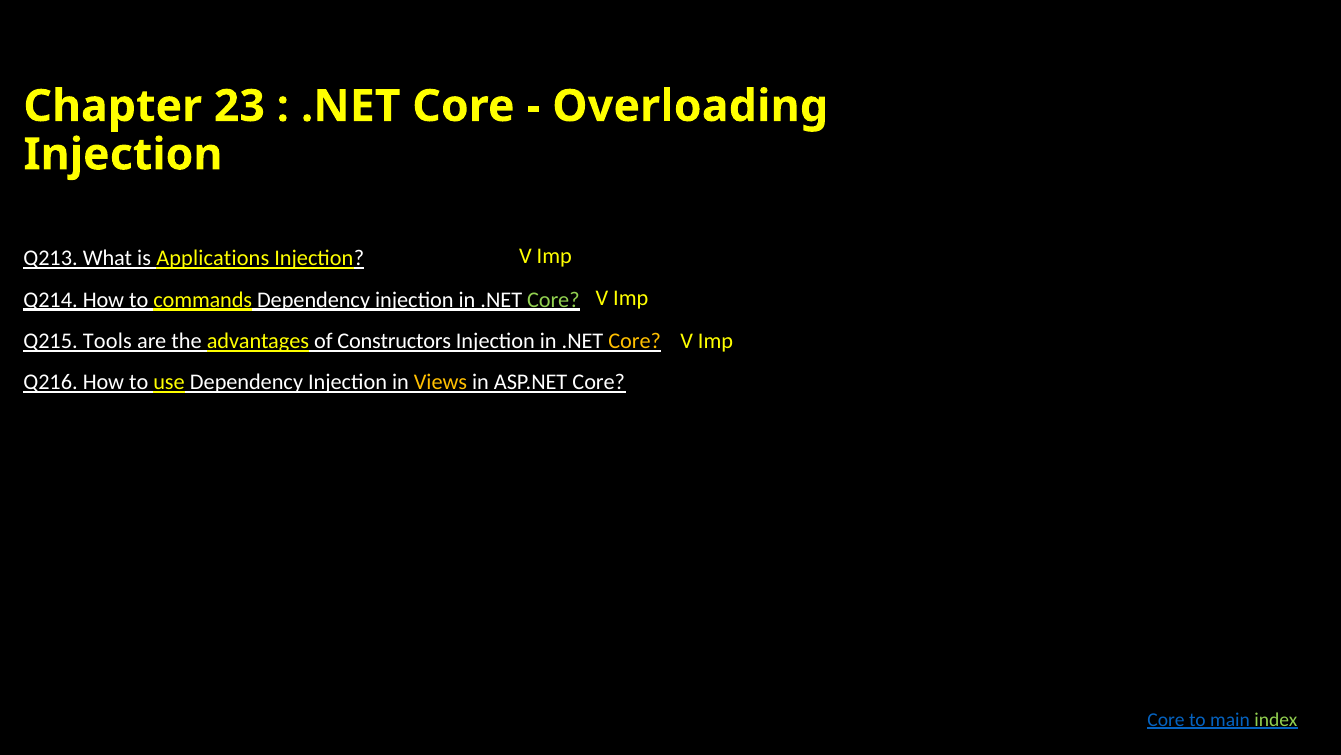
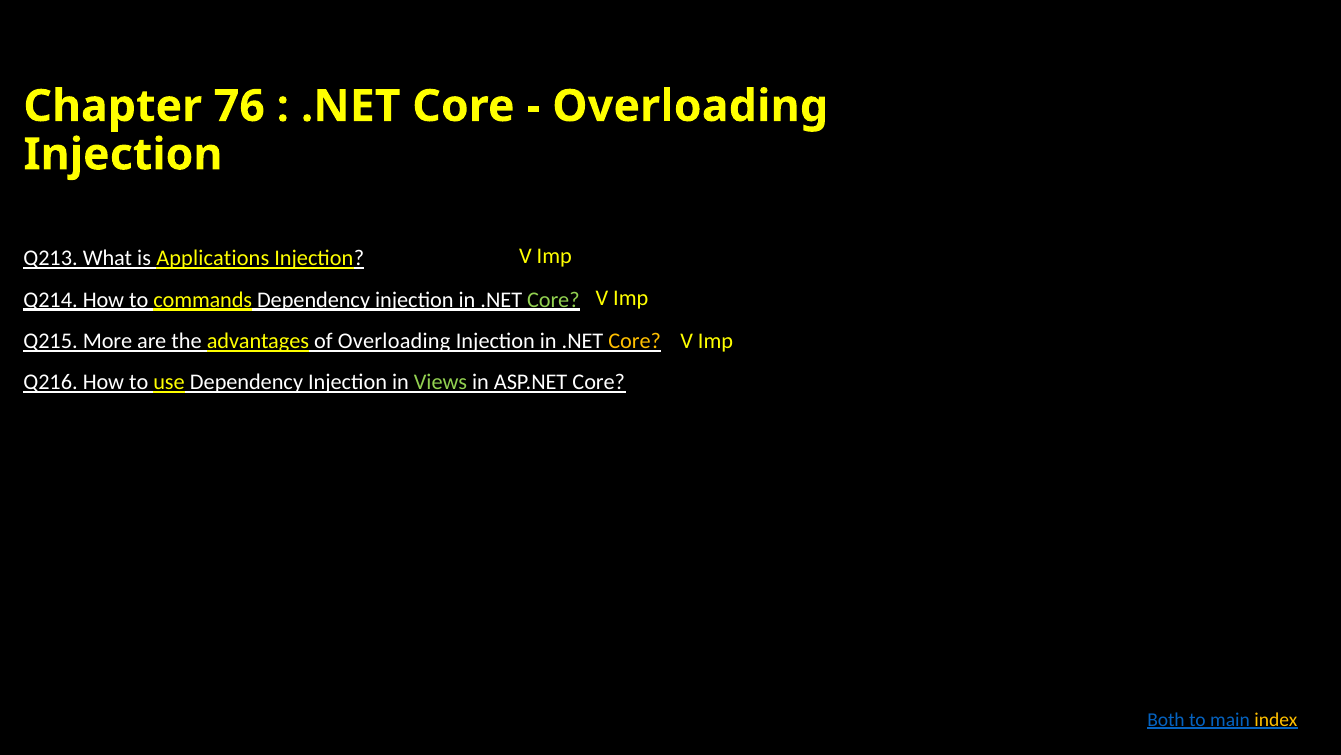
23: 23 -> 76 (239, 106)
Tools: Tools -> More (108, 341)
of Constructors: Constructors -> Overloading (394, 341)
Views colour: yellow -> light green (441, 382)
Core: Core -> Both (1166, 719)
index colour: light green -> yellow (1276, 719)
